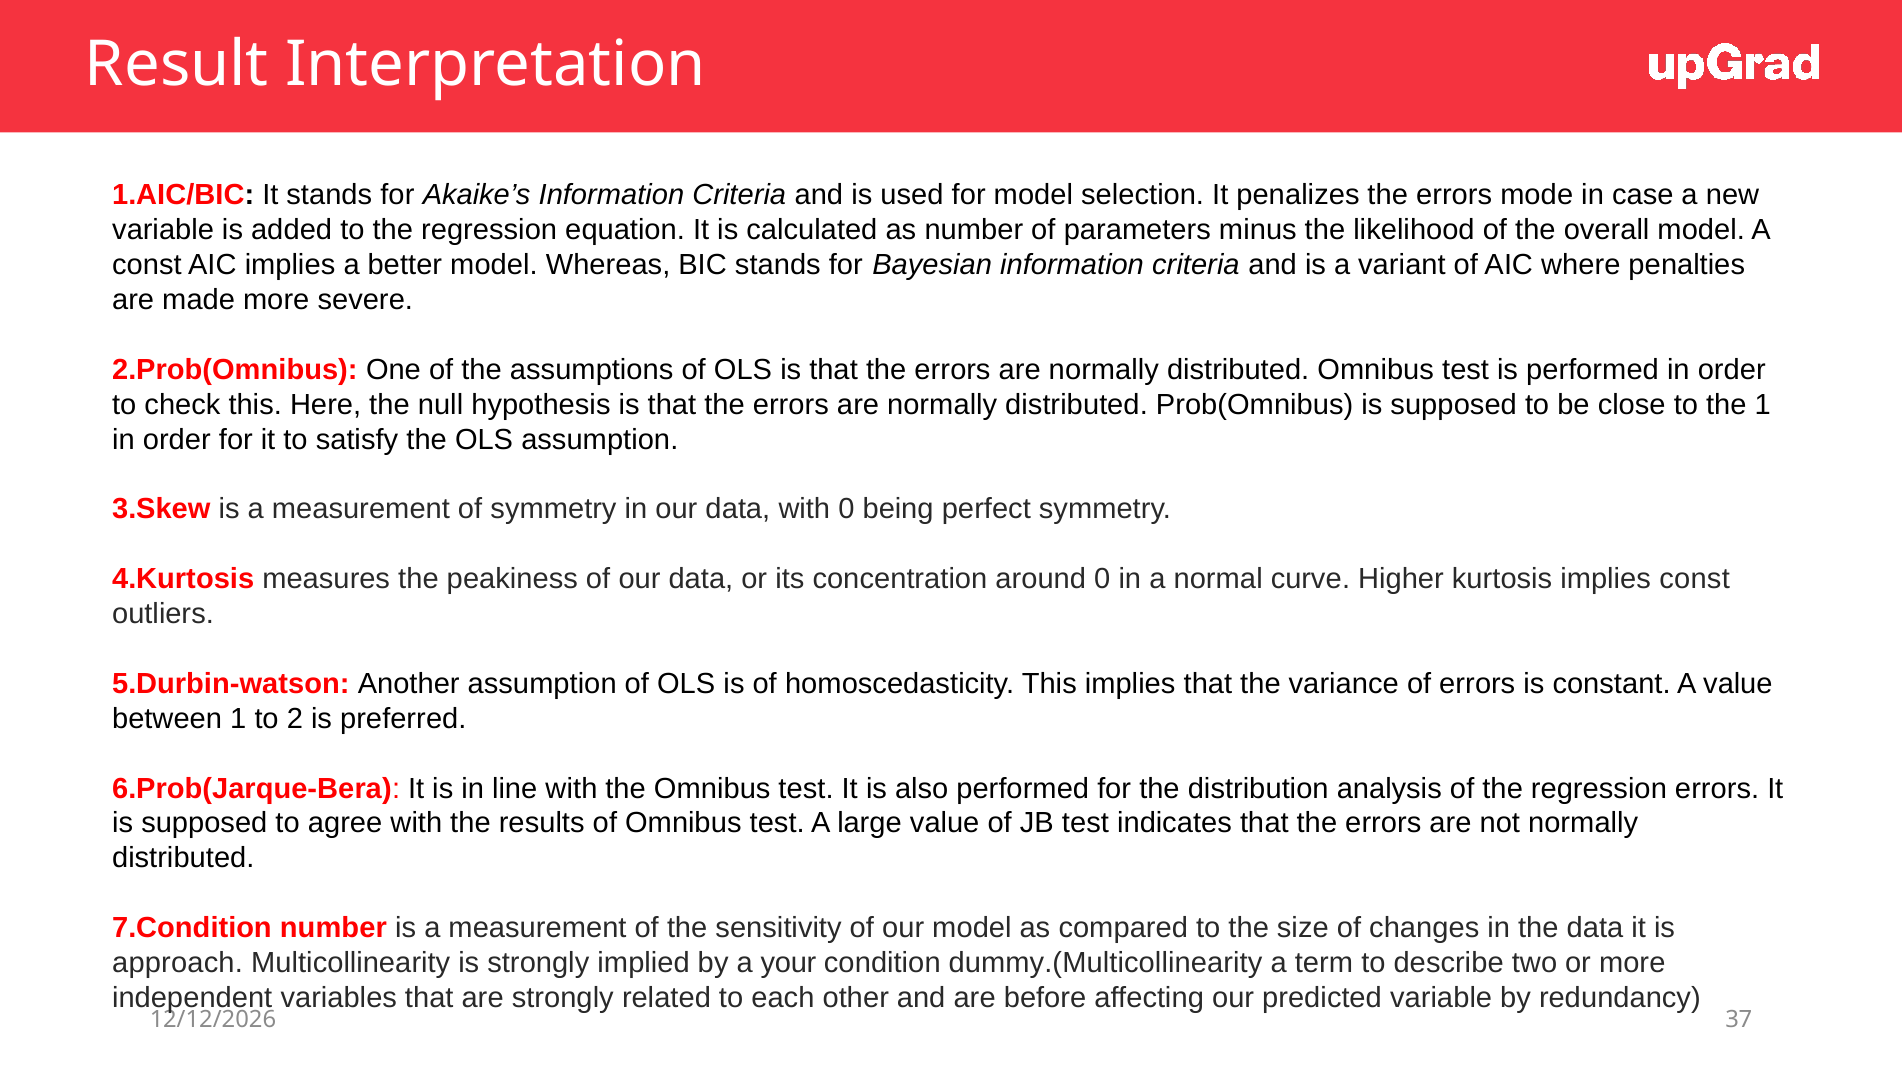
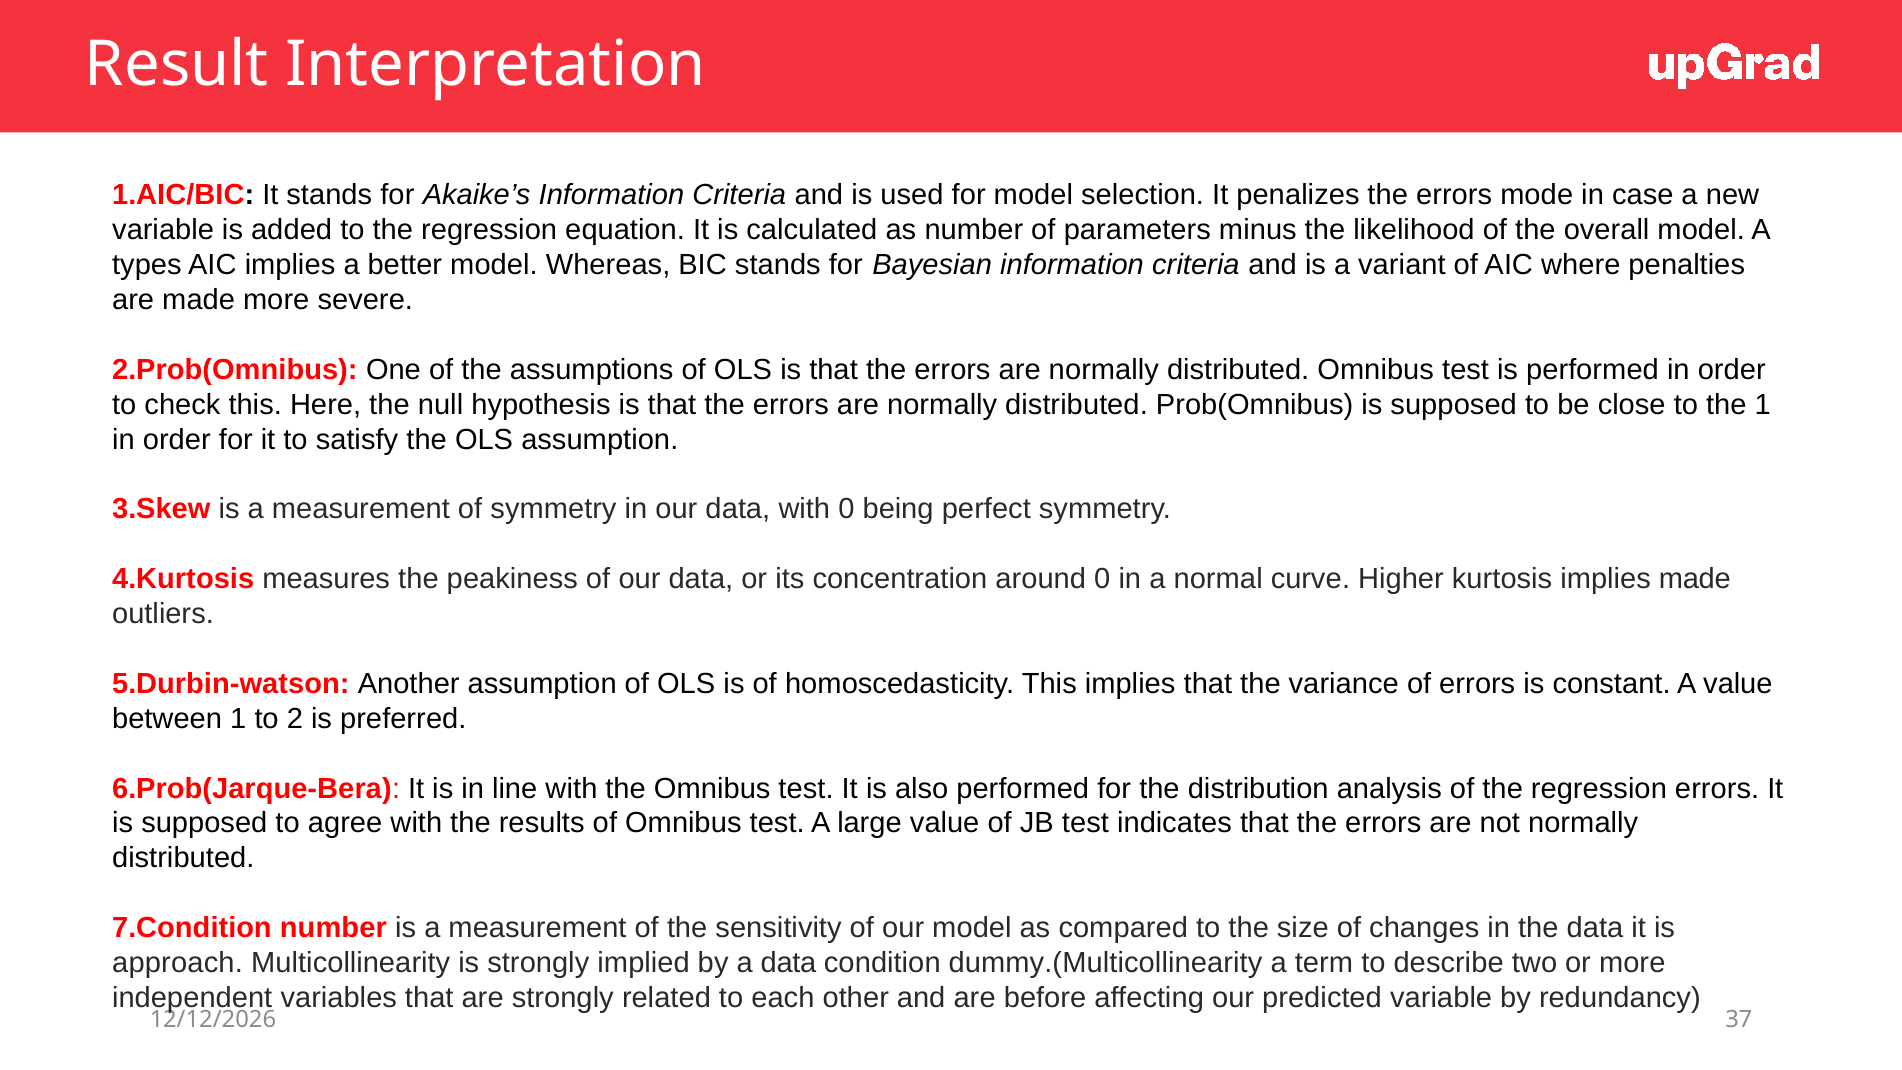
const: const -> types (147, 265)
implies const: const -> made (1695, 579)
a your: your -> data (789, 963)
